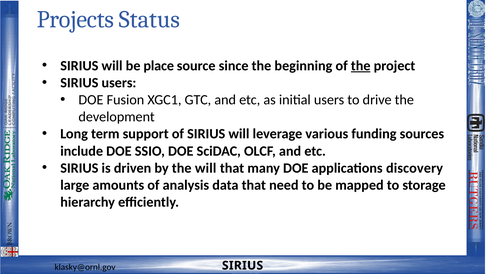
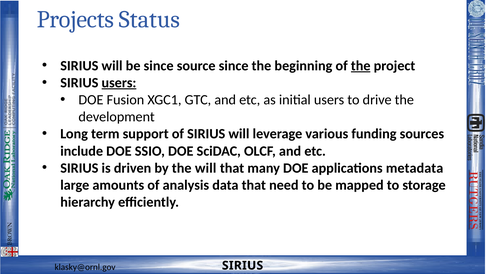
be place: place -> since (159, 66)
users underline: none -> present (119, 83)
discovery: discovery -> metadata (415, 168)
